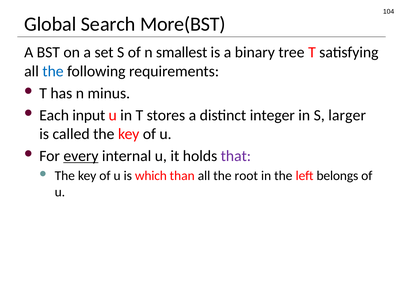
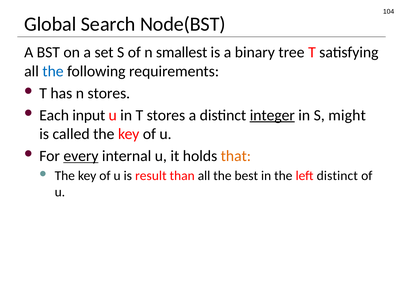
More(BST: More(BST -> Node(BST (183, 24)
n minus: minus -> stores (109, 93)
integer underline: none -> present (272, 115)
larger: larger -> might (347, 115)
that colour: purple -> orange (236, 156)
which: which -> result (151, 176)
root: root -> best (246, 176)
left belongs: belongs -> distinct (337, 176)
